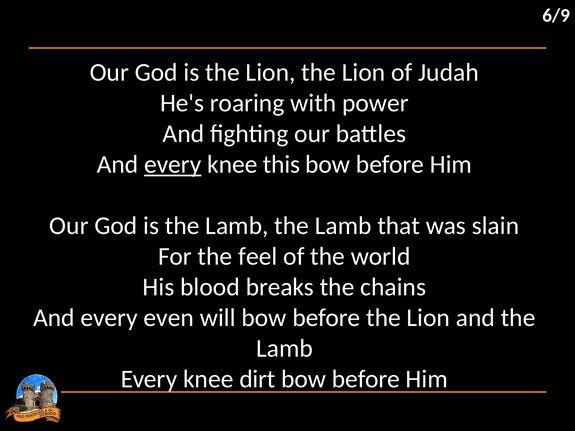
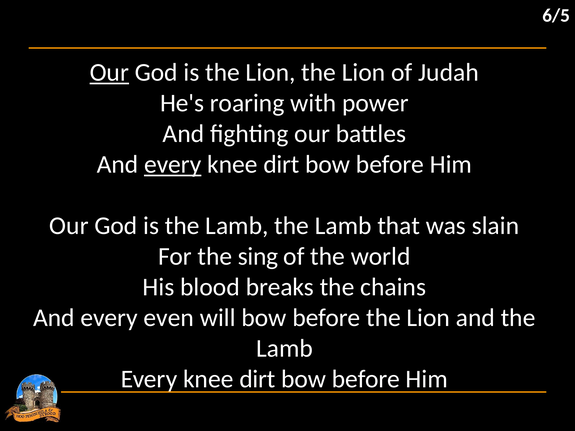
6/9: 6/9 -> 6/5 (556, 16)
Our underline: none -> present (109, 73)
this: this -> dirt (281, 165)
feel: feel -> sing (258, 257)
